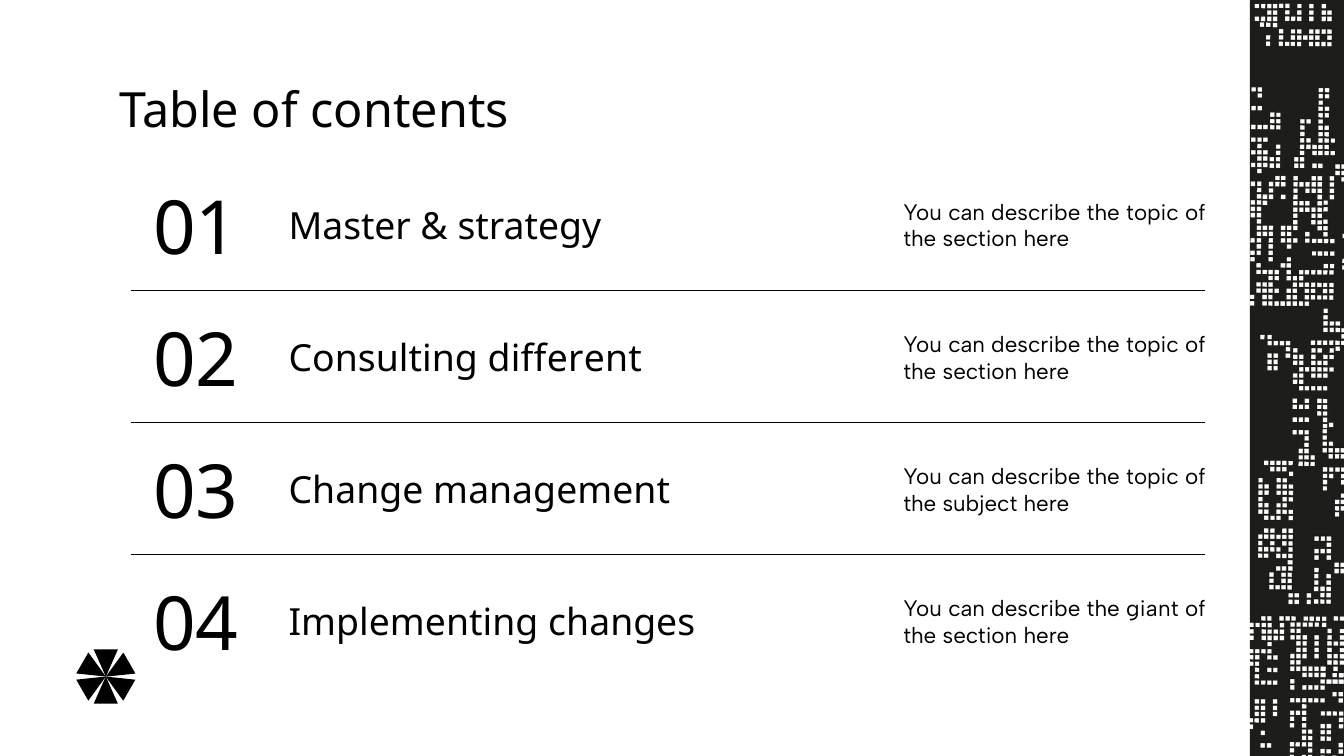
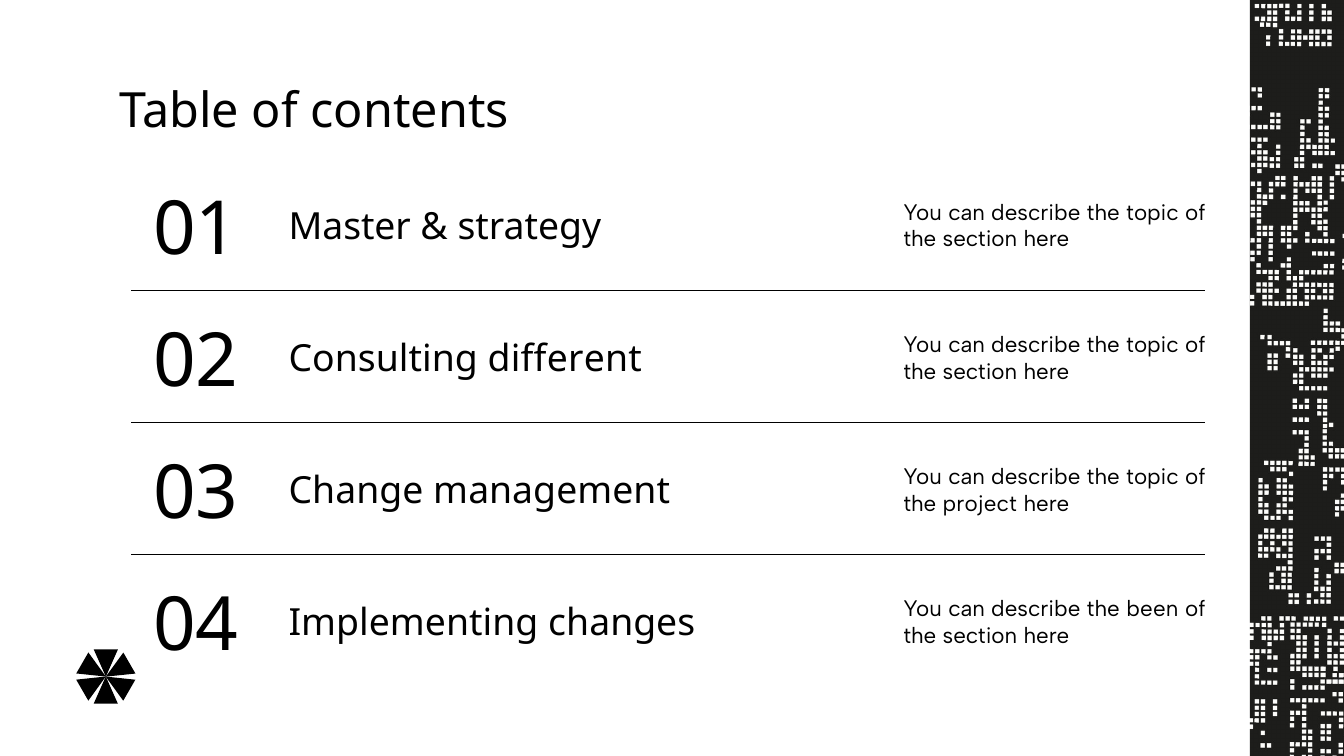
subject: subject -> project (980, 504)
giant: giant -> been (1152, 609)
